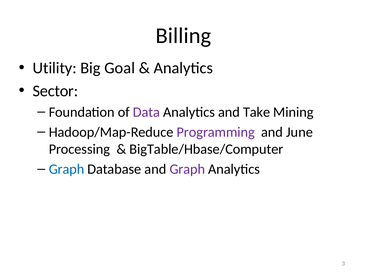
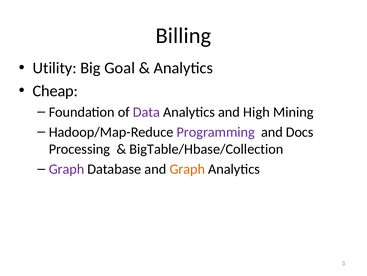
Sector: Sector -> Cheap (55, 91)
Take: Take -> High (257, 112)
June: June -> Docs (300, 132)
BigTable/Hbase/Computer: BigTable/Hbase/Computer -> BigTable/Hbase/Collection (206, 149)
Graph colour: blue -> purple (67, 169)
Graph colour: purple -> orange (187, 169)
